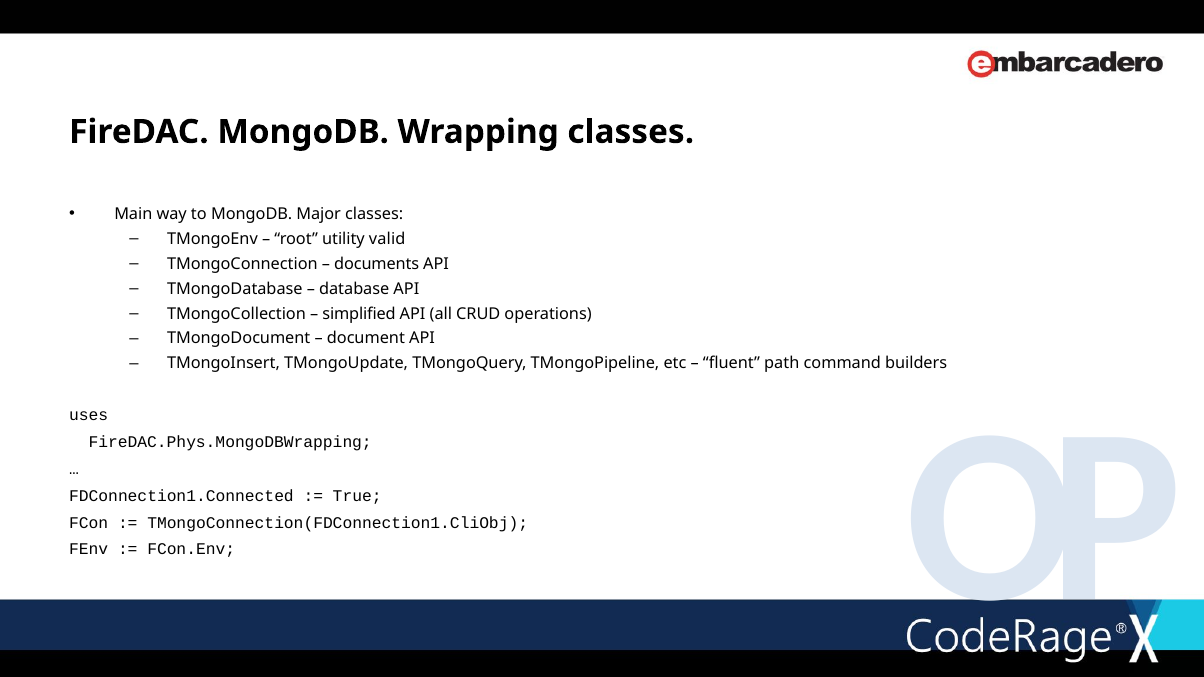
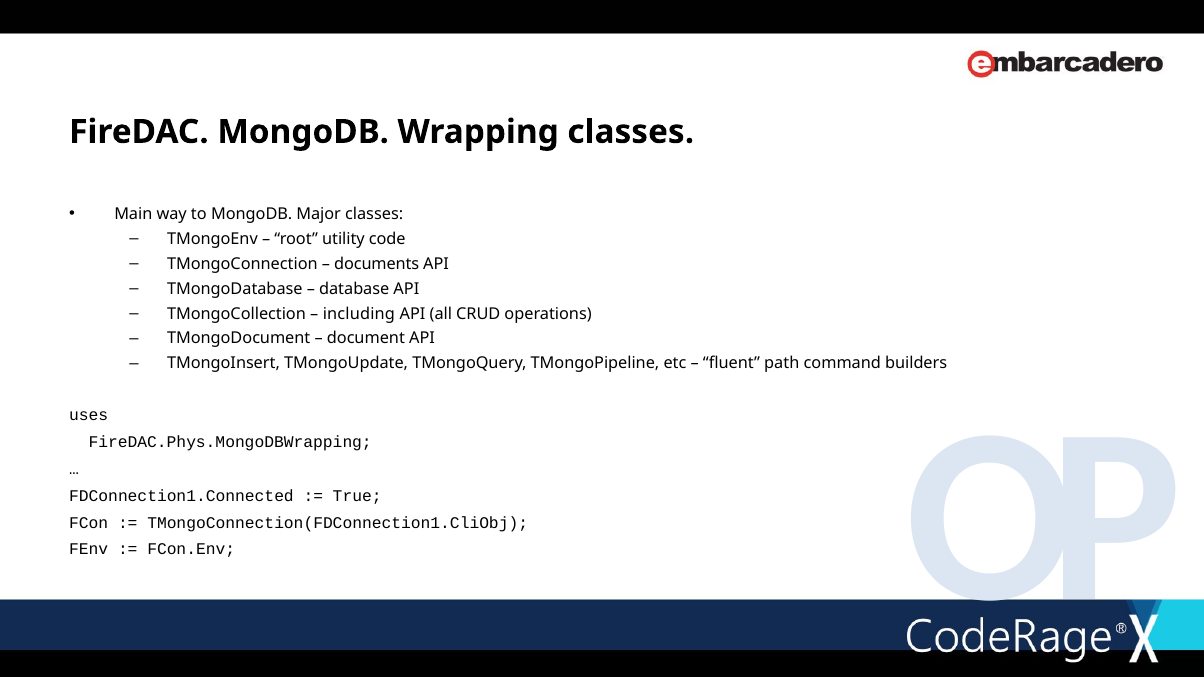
valid: valid -> code (387, 239)
simplified: simplified -> including (359, 314)
